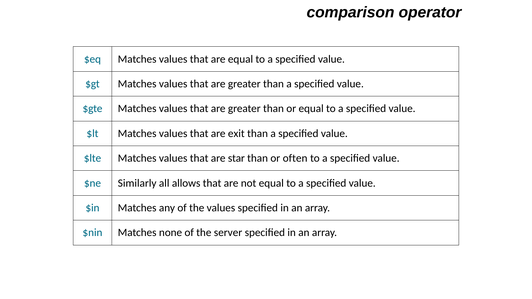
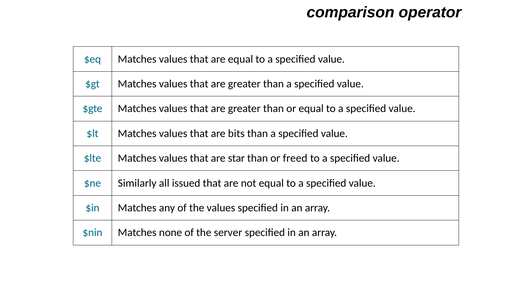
exit: exit -> bits (236, 134)
often: often -> freed (295, 158)
allows: allows -> issued (186, 183)
